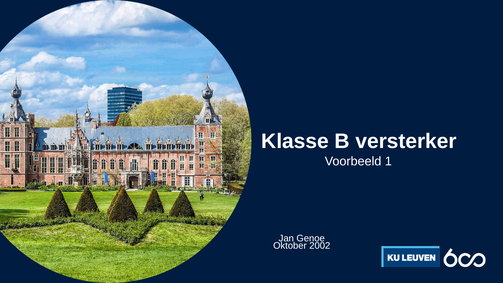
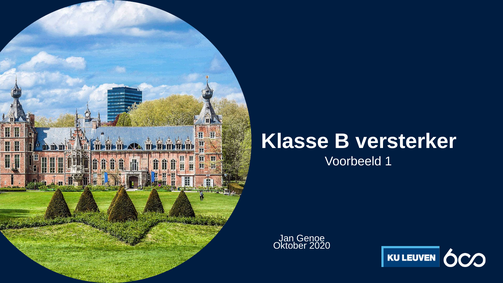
2002: 2002 -> 2020 (320, 246)
